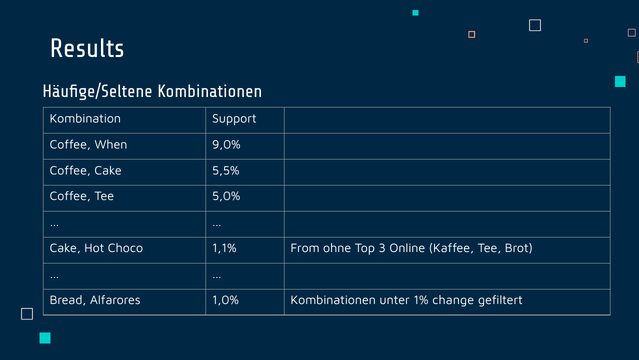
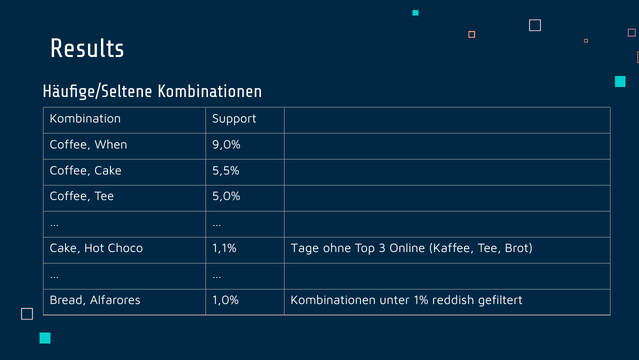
From: From -> Tage (305, 248)
change: change -> reddish (453, 300)
